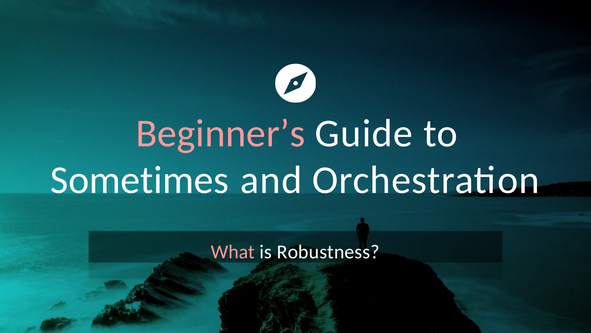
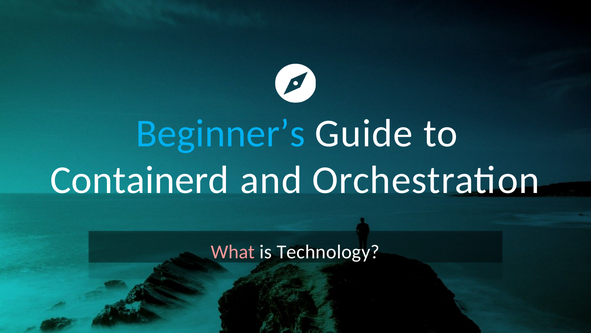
Beginner’s colour: pink -> light blue (220, 133)
Sometimes: Sometimes -> Containerd (140, 180)
Robustness: Robustness -> Technology (328, 252)
